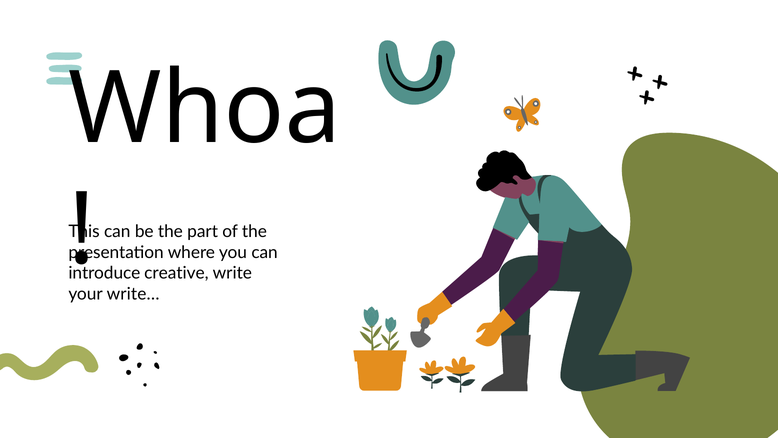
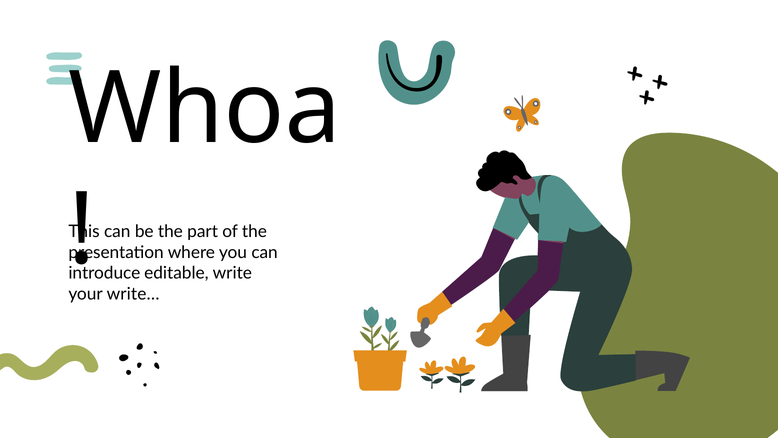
creative: creative -> editable (176, 273)
